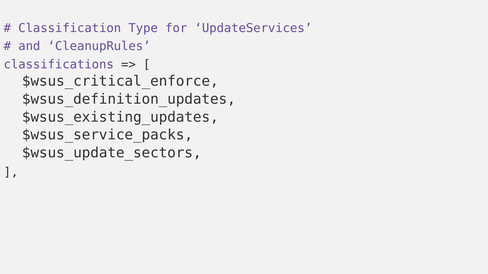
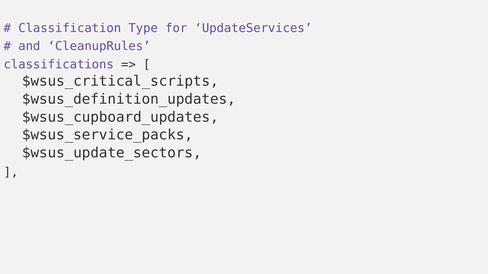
$wsus_critical_enforce: $wsus_critical_enforce -> $wsus_critical_scripts (120, 81)
$wsus_existing_updates: $wsus_existing_updates -> $wsus_cupboard_updates (120, 117)
